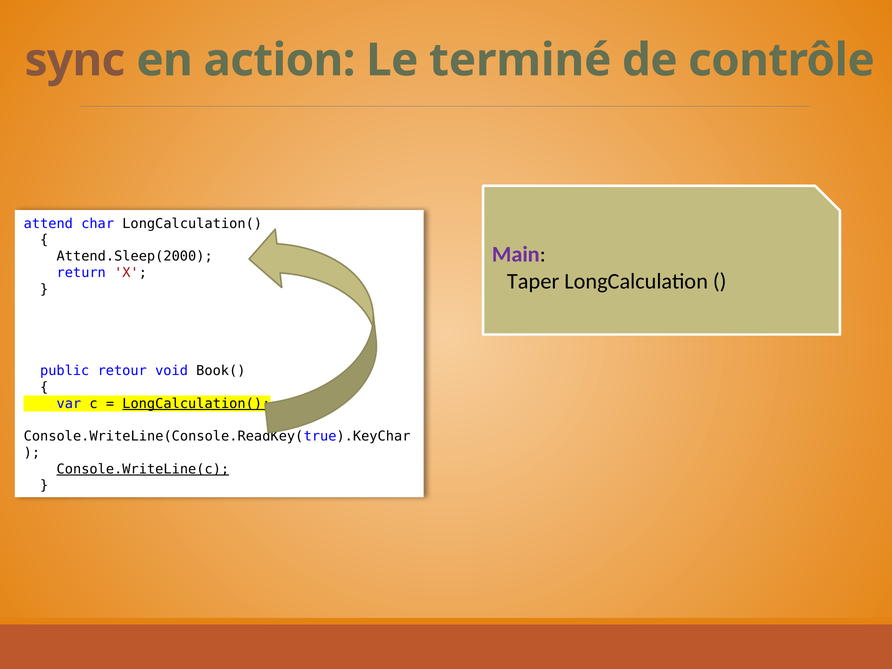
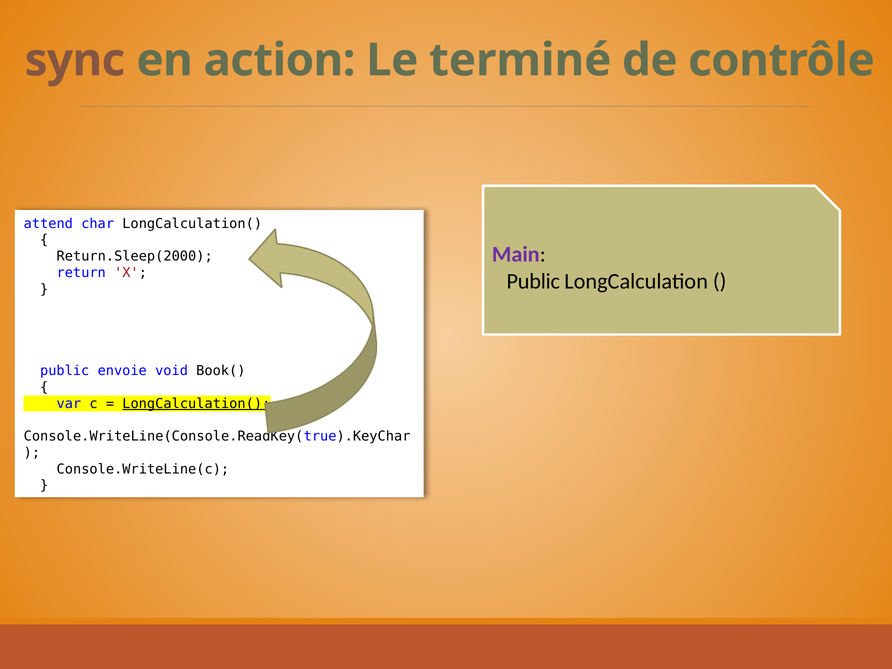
Attend.Sleep(2000: Attend.Sleep(2000 -> Return.Sleep(2000 (135, 256)
Taper: Taper -> Public (533, 281)
retour: retour -> envoie (122, 371)
Console.WriteLine(c underline: present -> none (143, 469)
